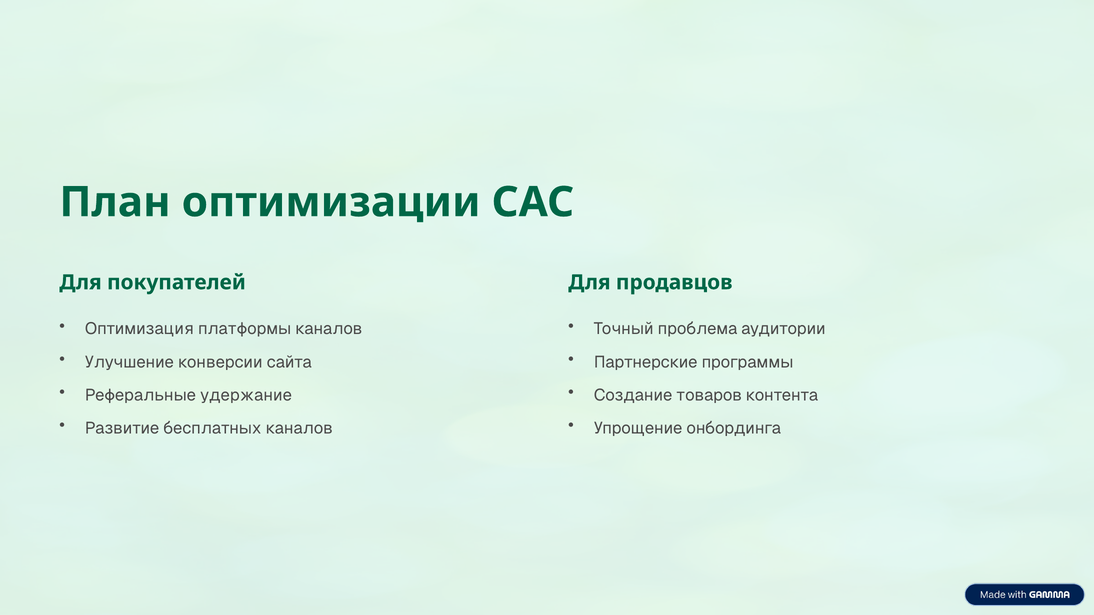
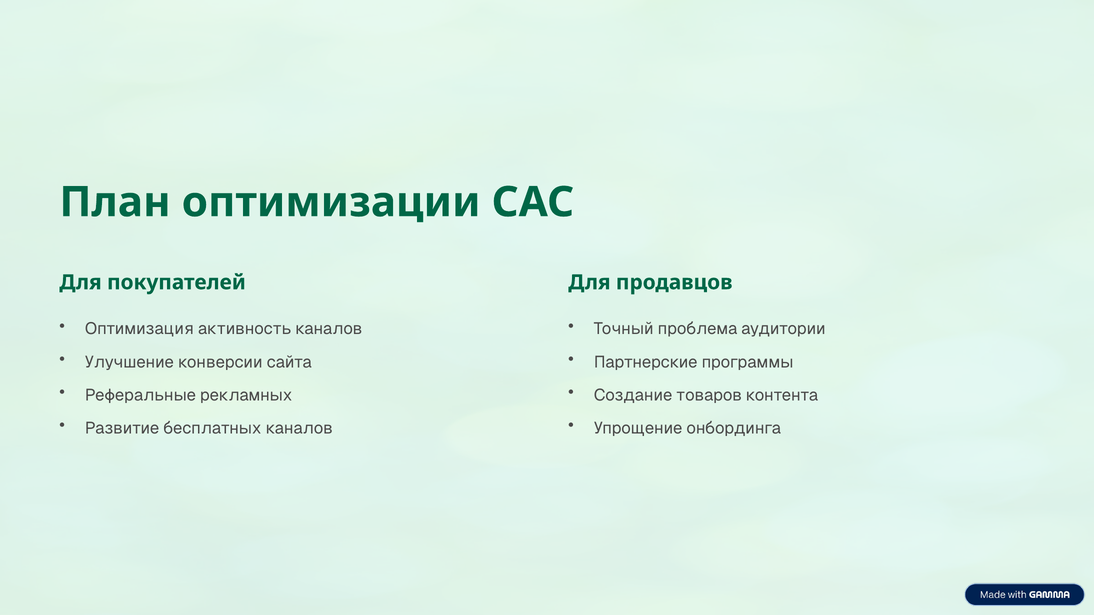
платформы: платформы -> активность (245, 329)
удержание: удержание -> рекламных (246, 395)
